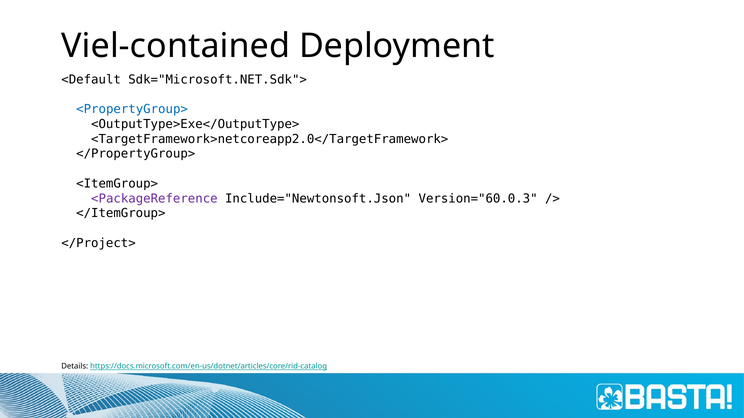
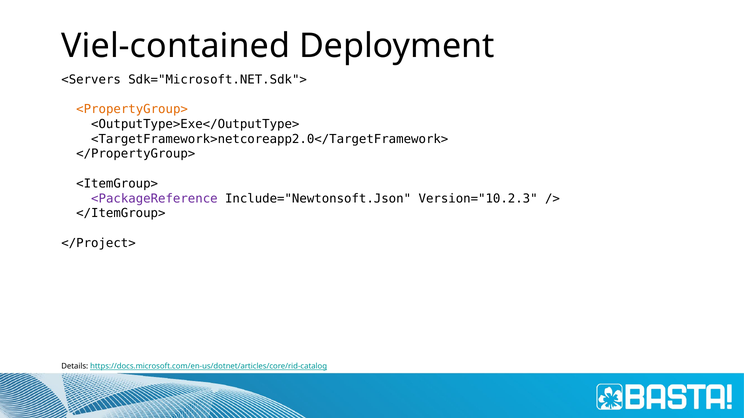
<Default: <Default -> <Servers (91, 80)
<PropertyGroup> colour: blue -> orange (132, 109)
Version="60.0.3: Version="60.0.3 -> Version="10.2.3 (478, 199)
